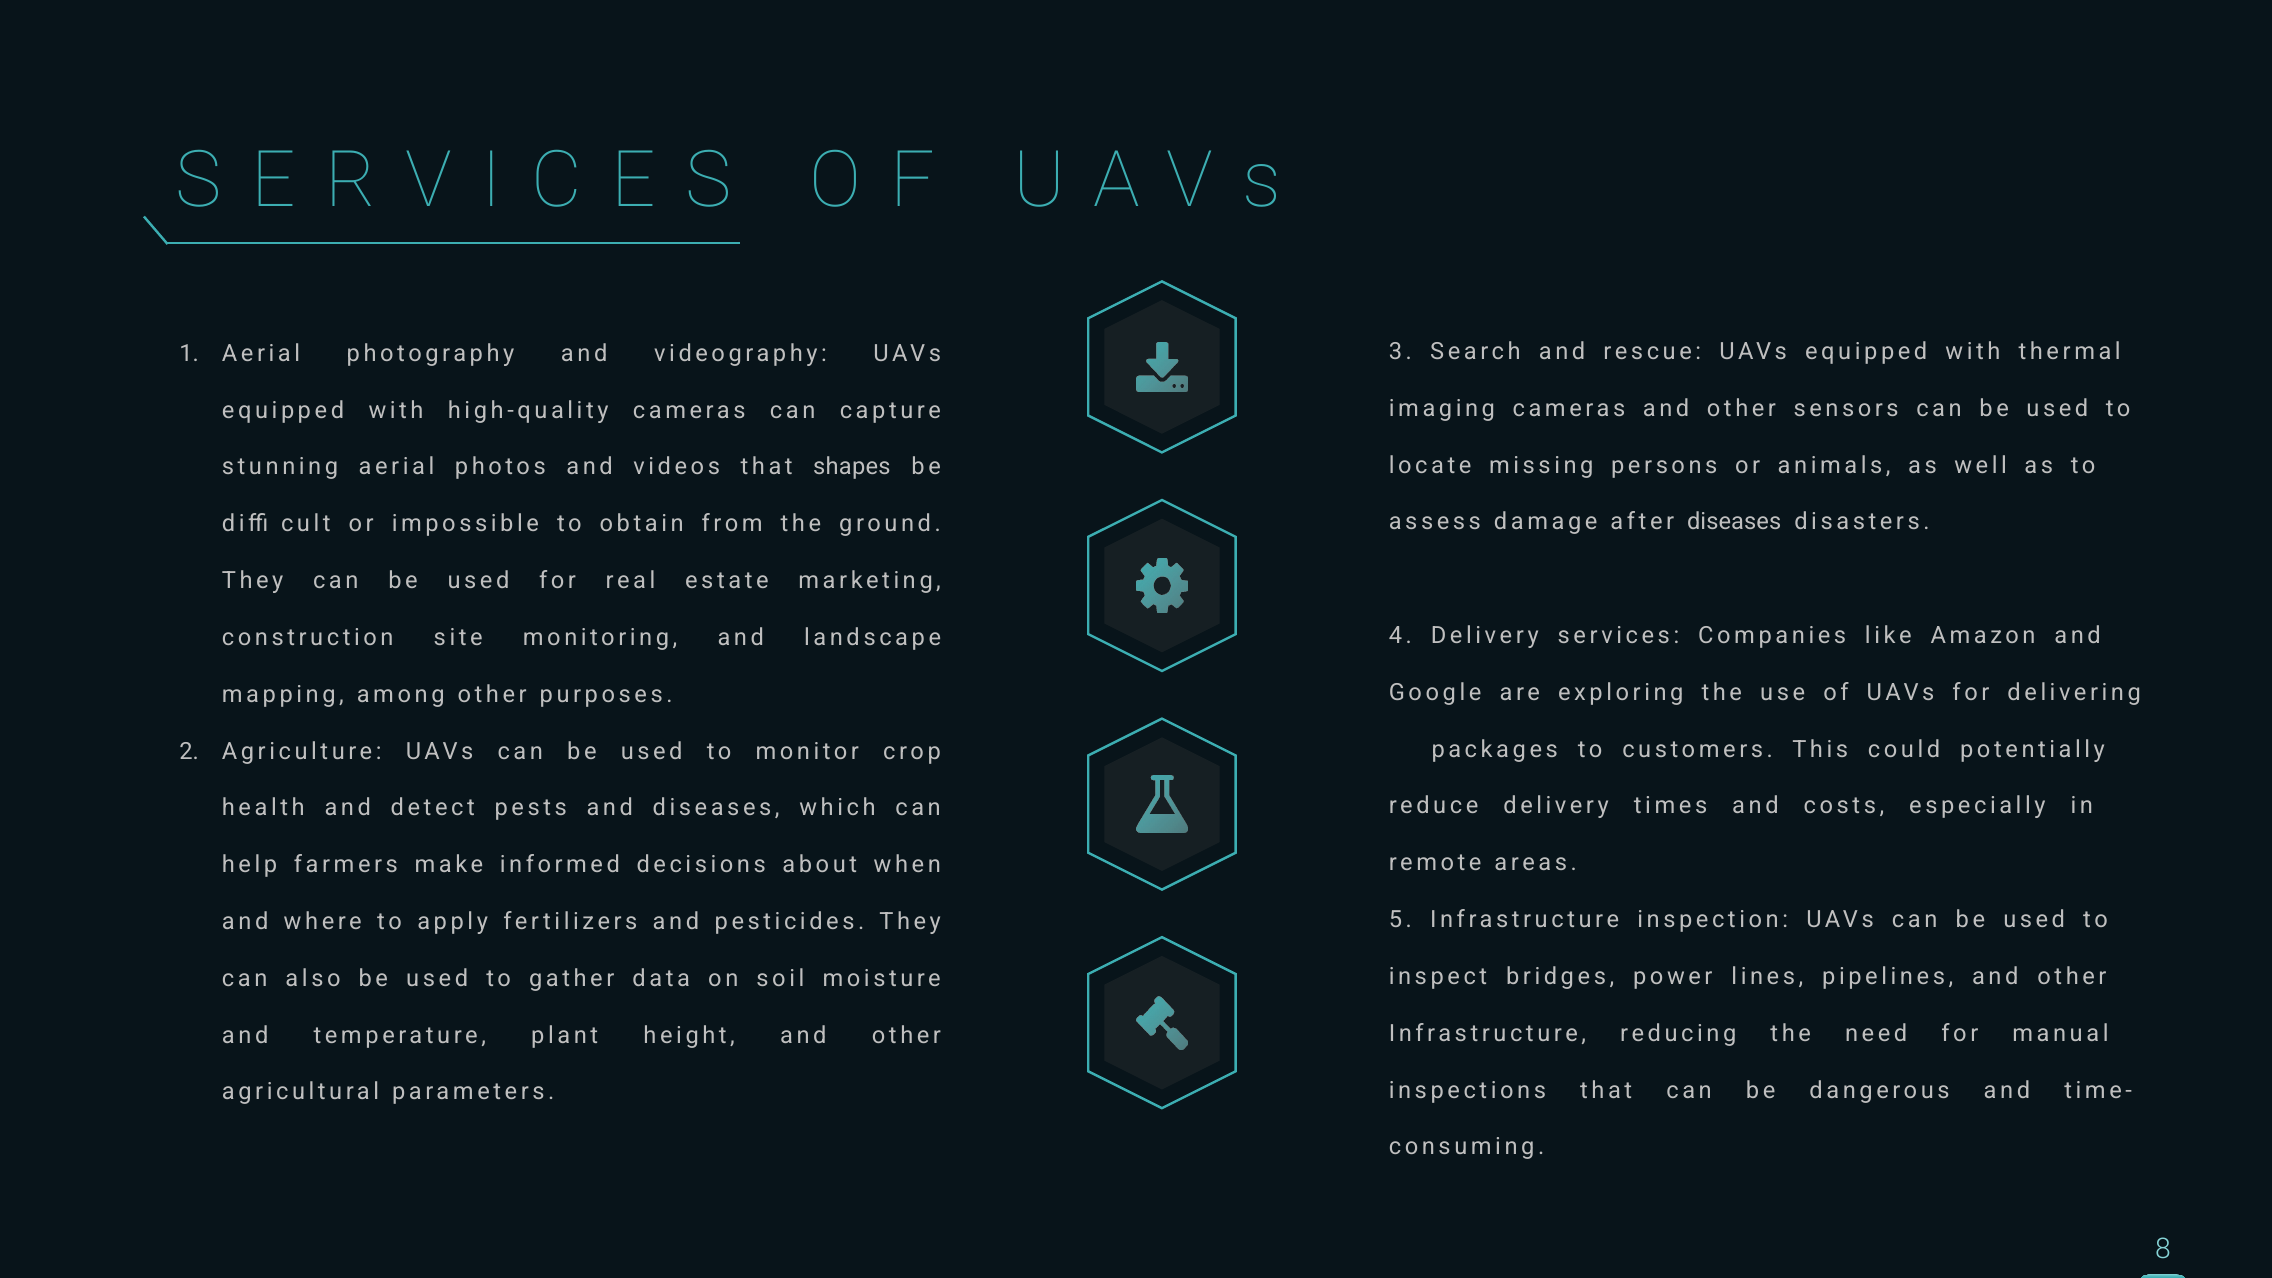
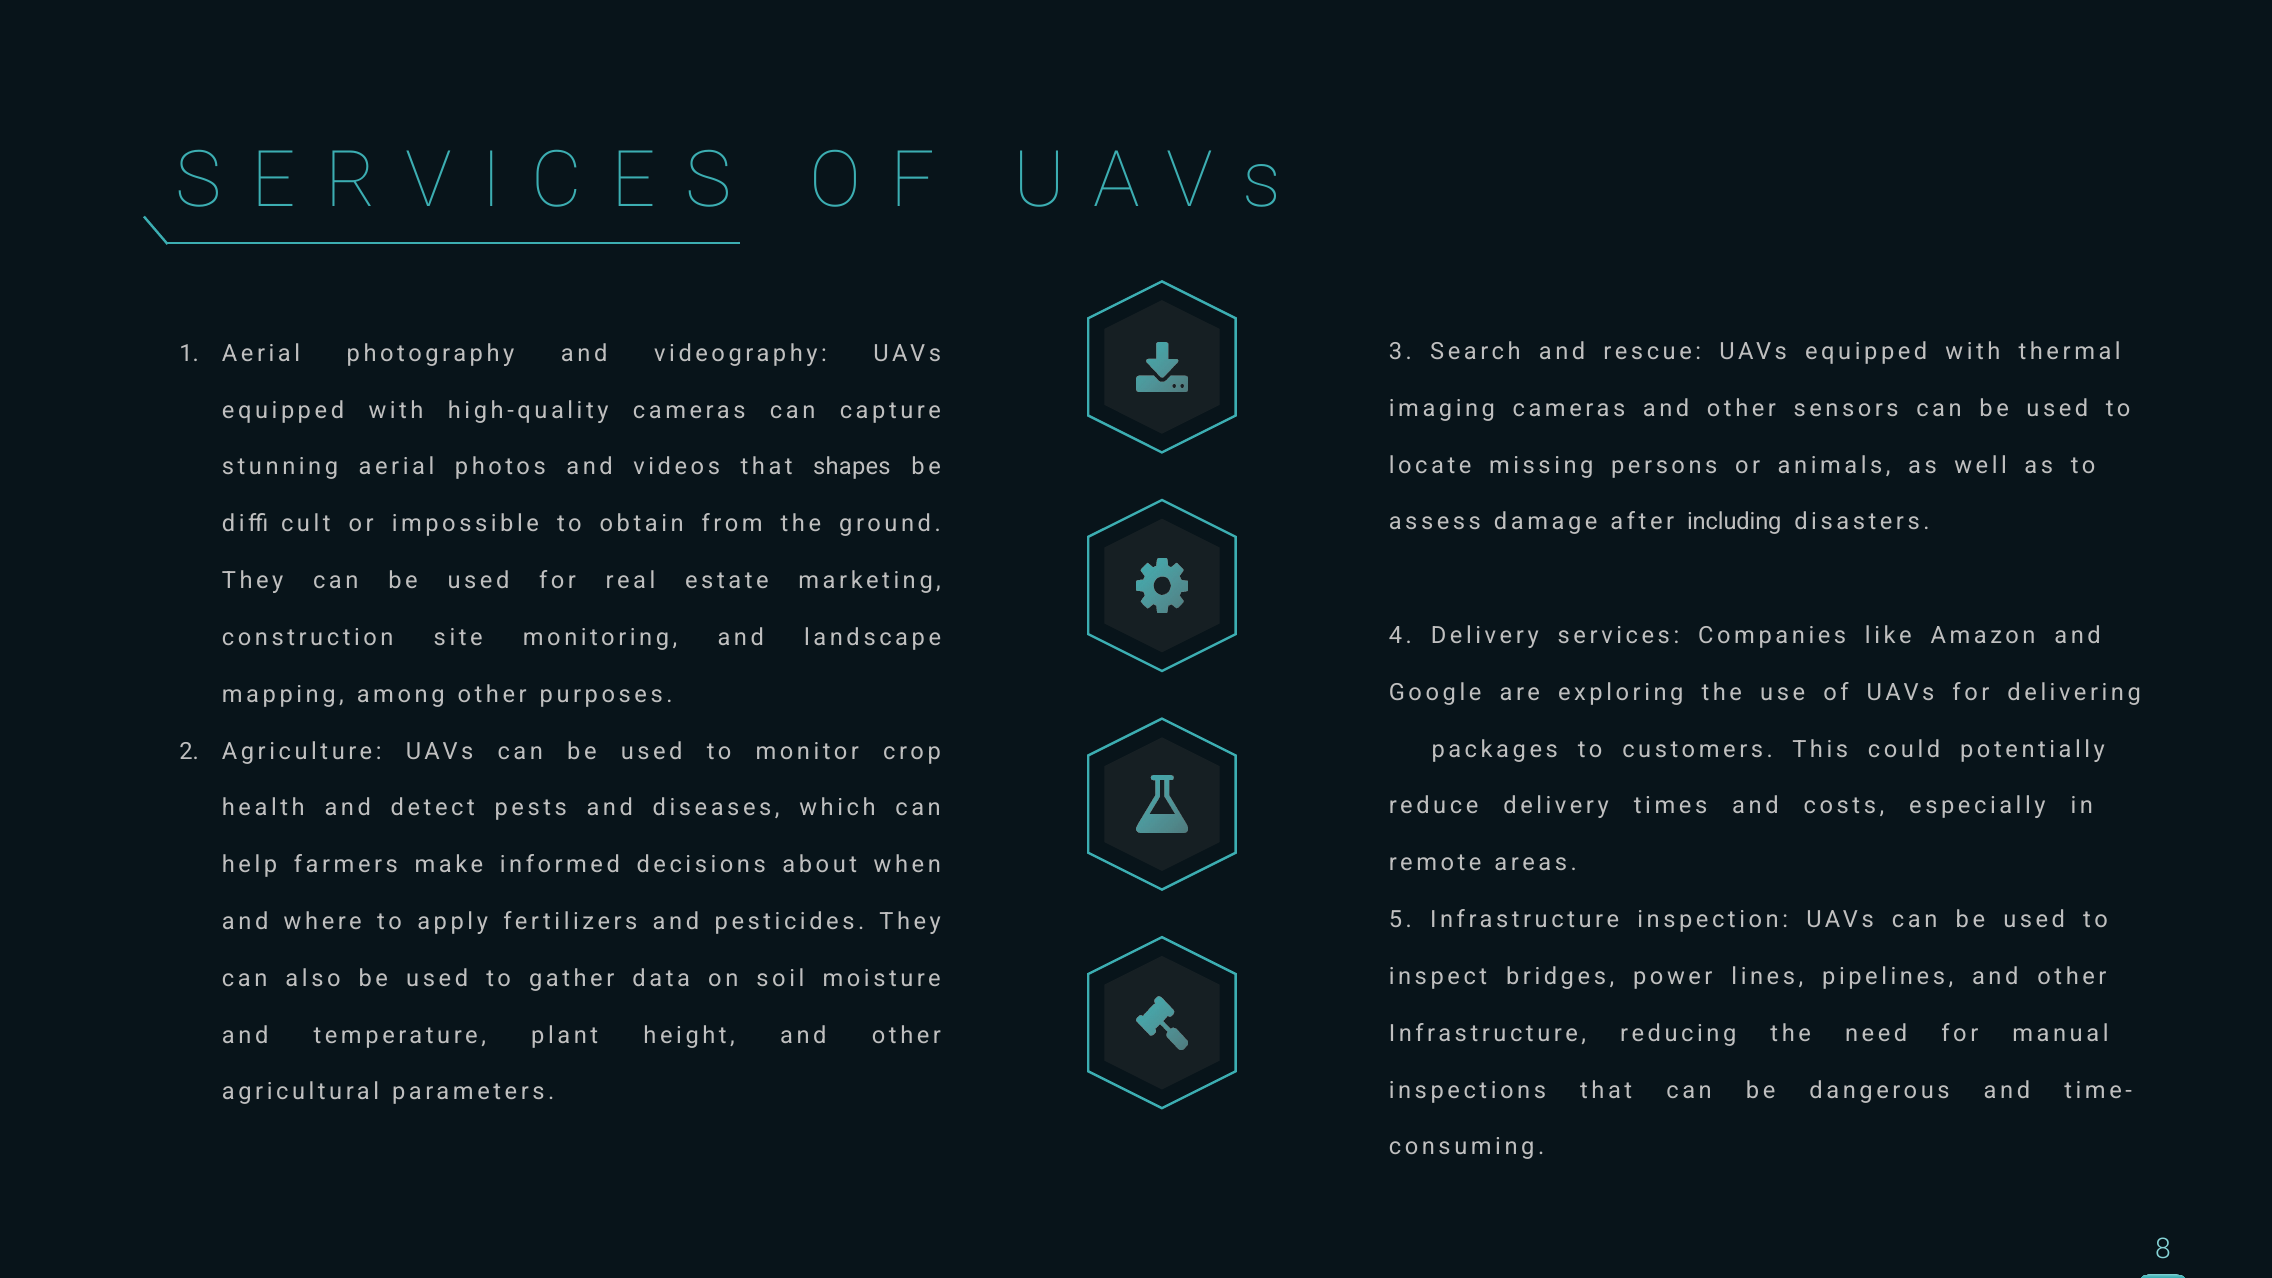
after diseases: diseases -> including (1734, 522)
